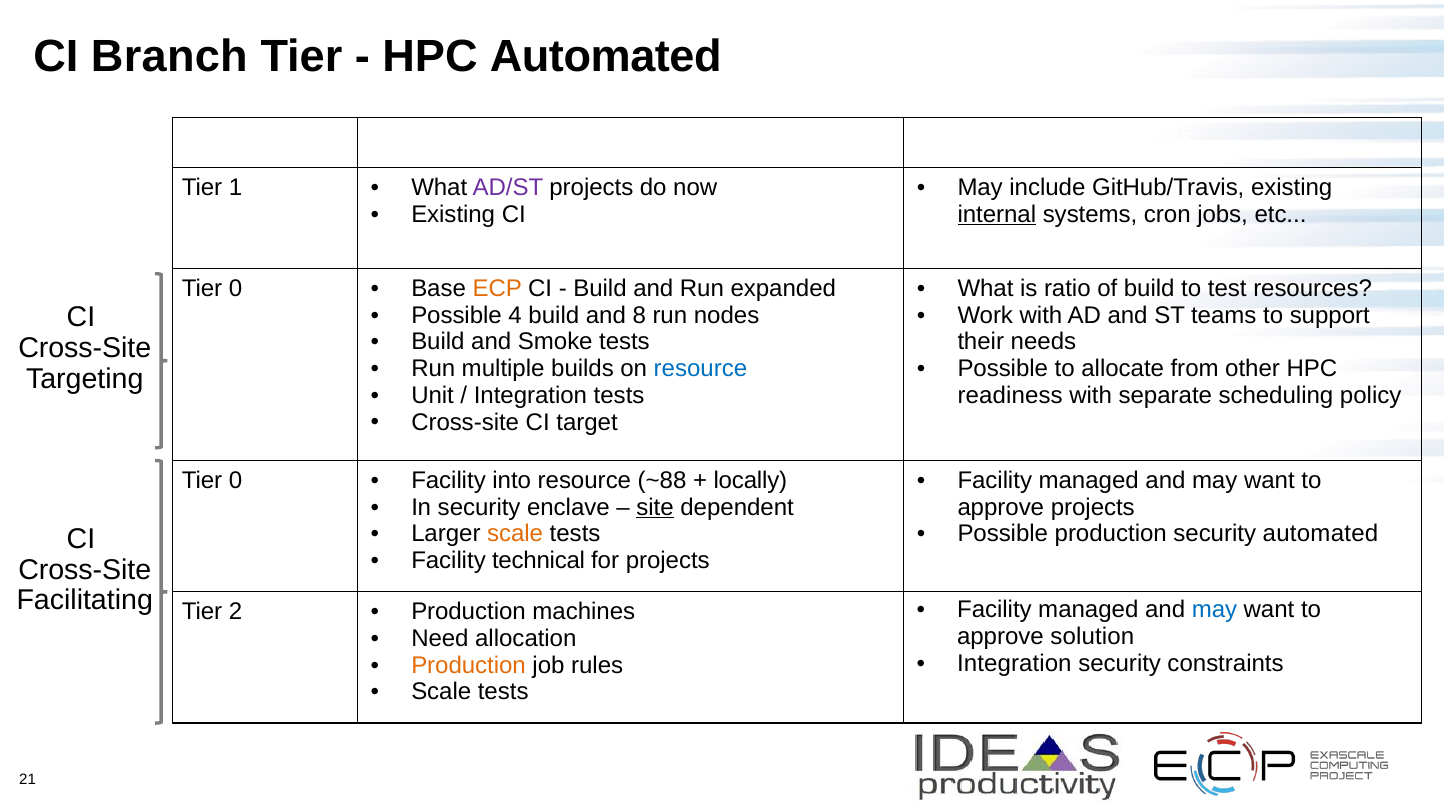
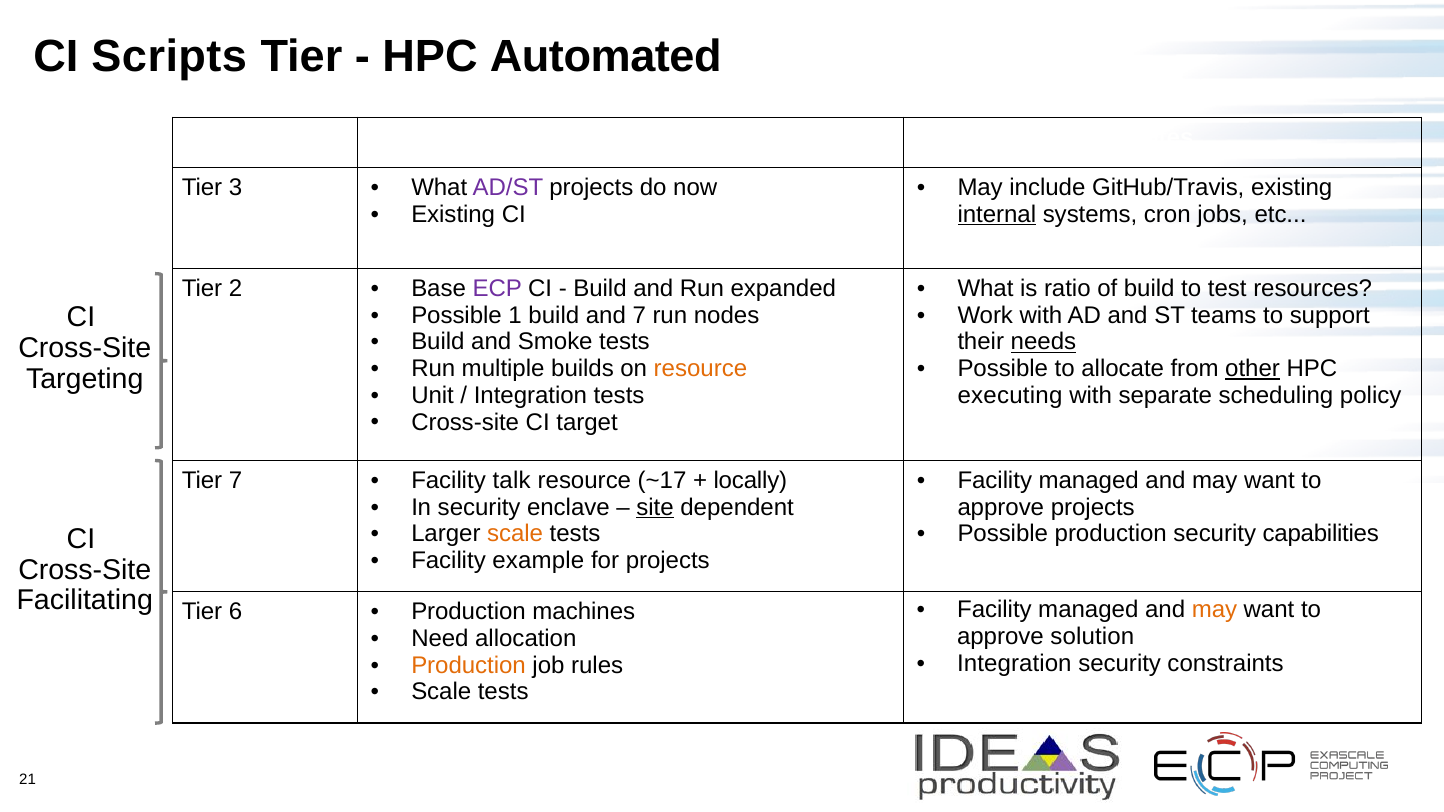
Branch: Branch -> Scripts (169, 57)
1: 1 -> 3 (236, 188)
0: 0 -> 2 (236, 289)
ECP colour: orange -> purple (497, 289)
4: 4 -> 1 (515, 315)
and 8: 8 -> 7 (639, 315)
needs underline: none -> present (1043, 342)
resource colour: blue -> orange (700, 369)
other underline: none -> present (1253, 369)
readiness: readiness -> executing (1010, 396)
0: 0 -> 7 (236, 481)
into: into -> talk (512, 481)
~88: ~88 -> ~17 (662, 481)
security automated: automated -> capabilities (1321, 534)
technical: technical -> example (538, 561)
may colour: blue -> orange (1214, 610)
2: 2 -> 6 (236, 612)
